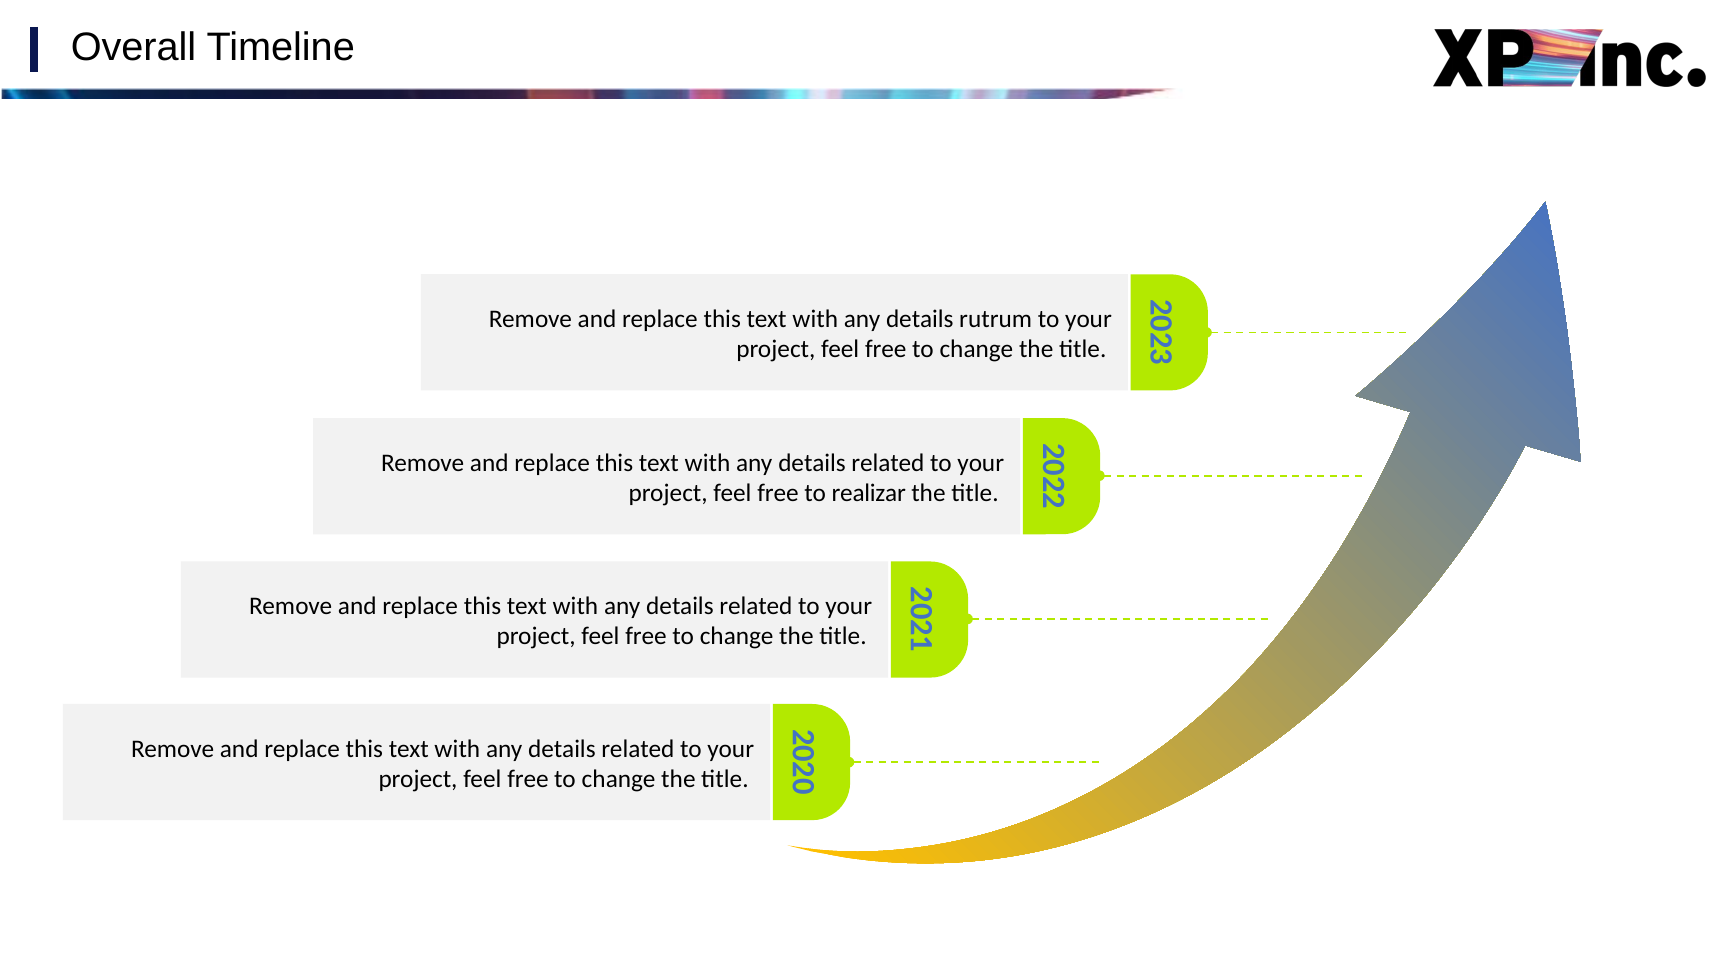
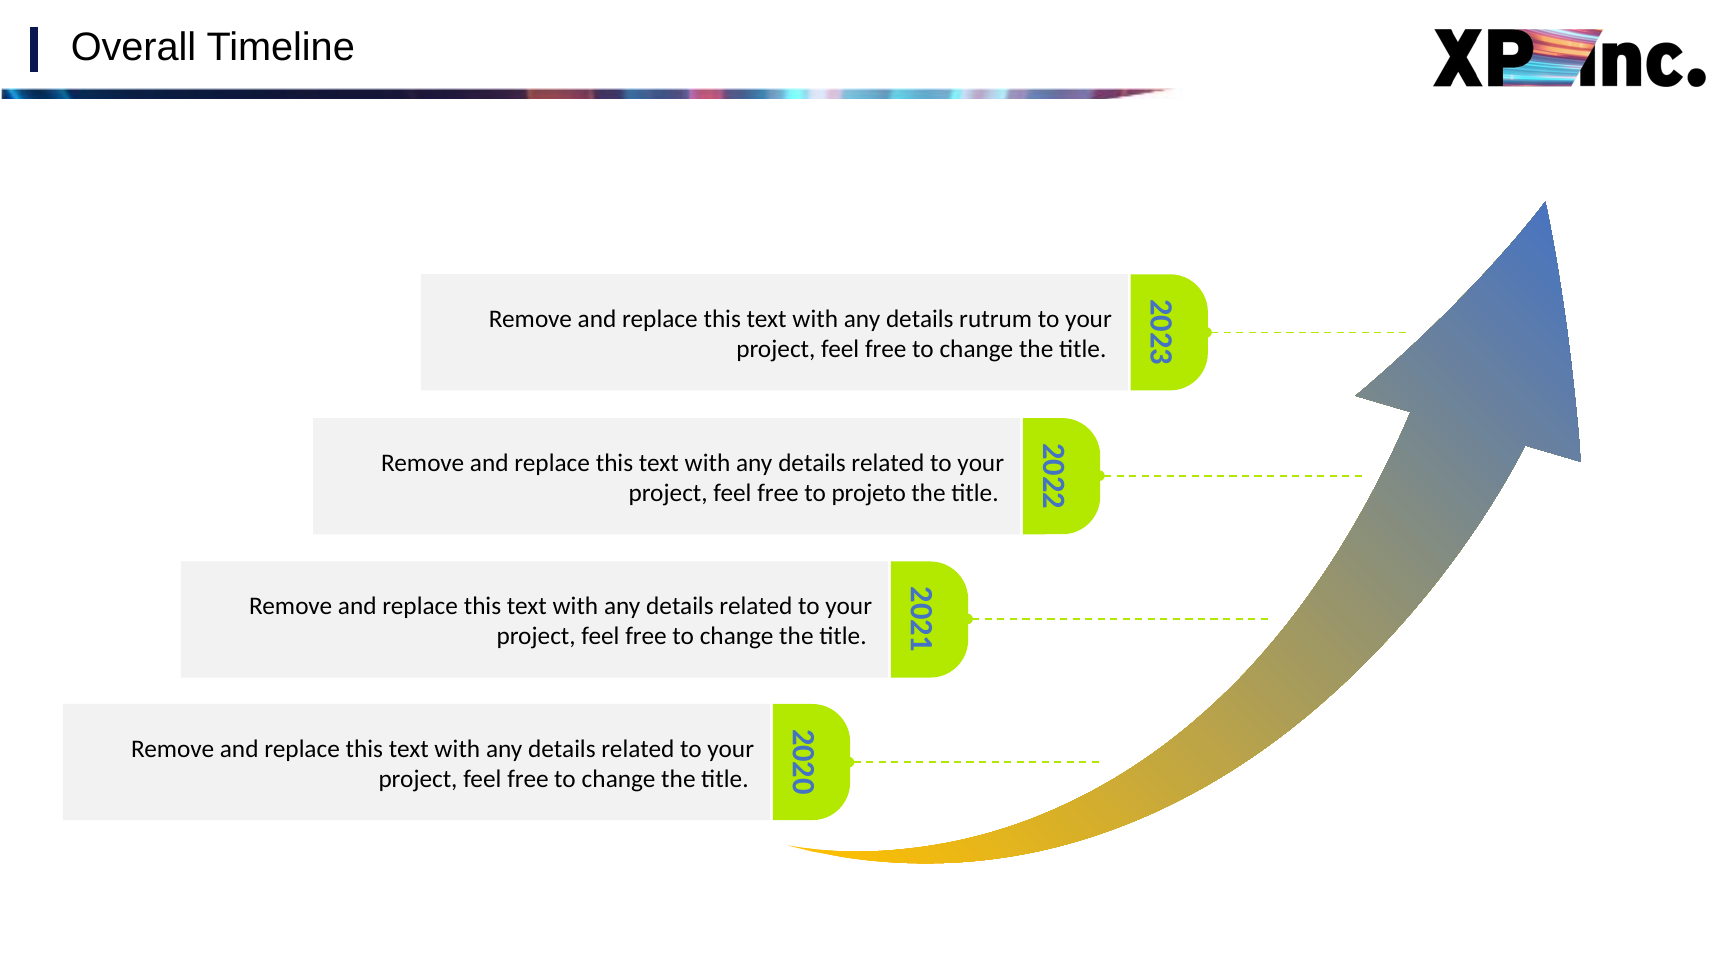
realizar: realizar -> projeto (869, 493)
